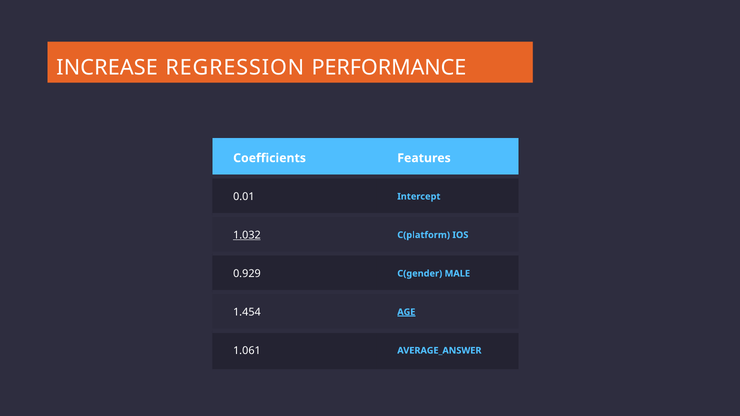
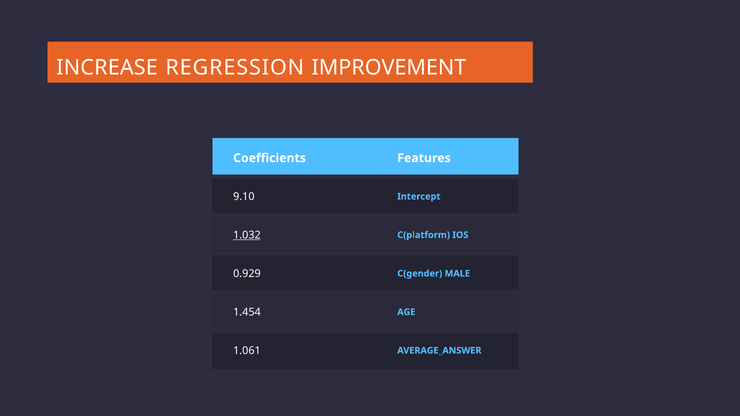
PERFORMANCE: PERFORMANCE -> IMPROVEMENT (389, 68)
0.01: 0.01 -> 9.10 (244, 197)
AGE underline: present -> none (406, 312)
